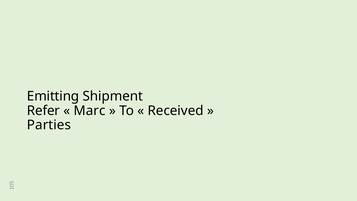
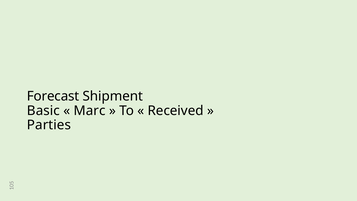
Emitting: Emitting -> Forecast (53, 96)
Refer: Refer -> Basic (43, 110)
